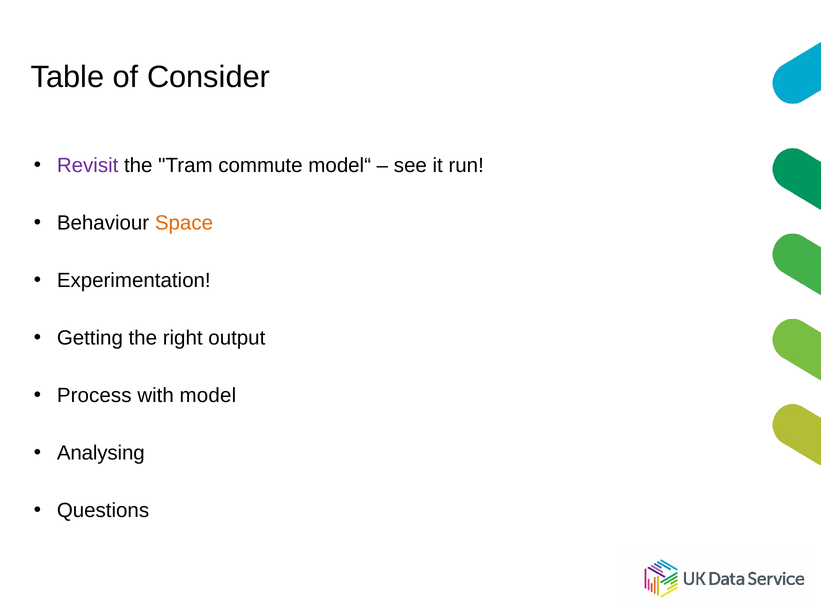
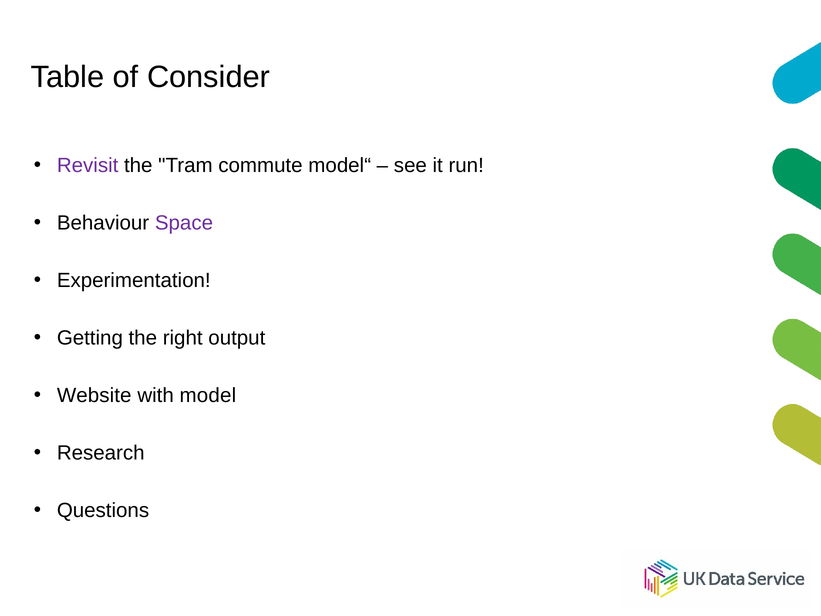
Space colour: orange -> purple (184, 223)
Process: Process -> Website (94, 395)
Analysing: Analysing -> Research (101, 453)
